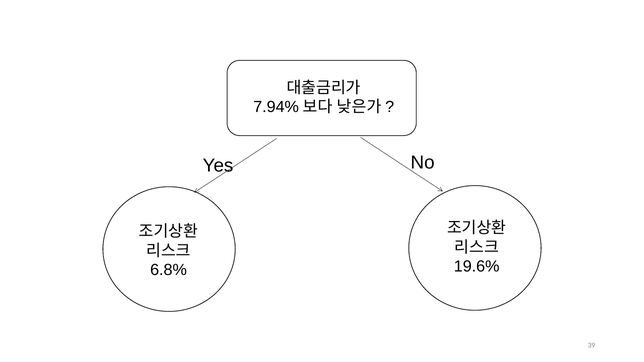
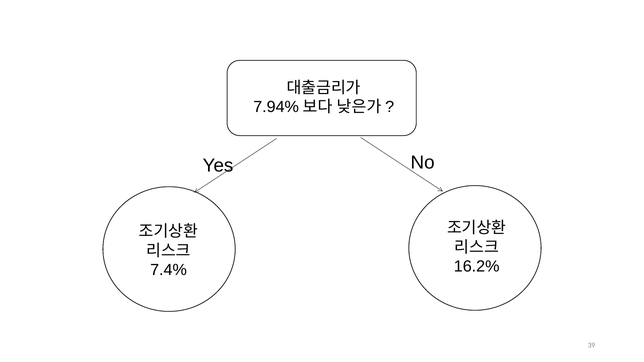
19.6%: 19.6% -> 16.2% (477, 267)
6.8%: 6.8% -> 7.4% (168, 270)
